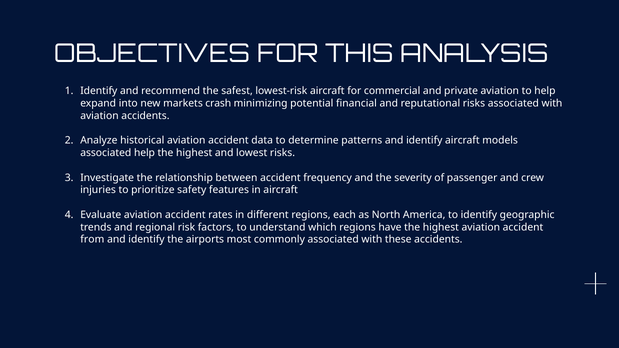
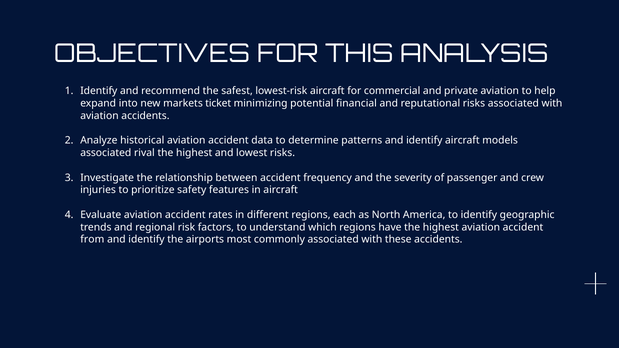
crash: crash -> ticket (218, 103)
associated help: help -> rival (144, 153)
